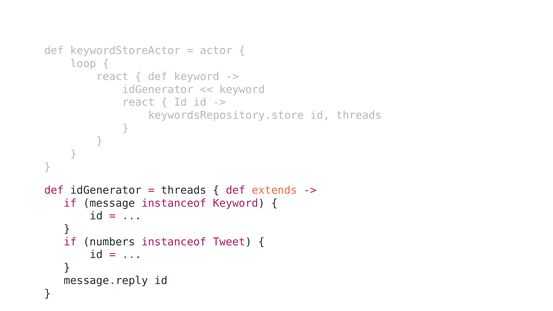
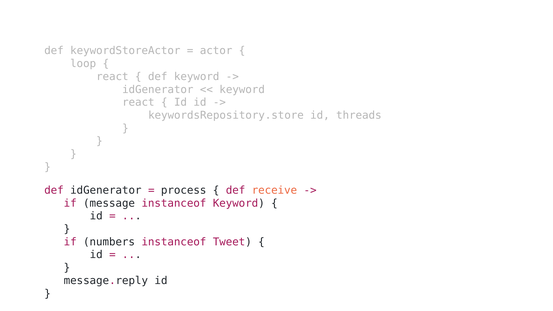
threads: threads -> process (184, 190)
extends: extends -> receive (274, 190)
